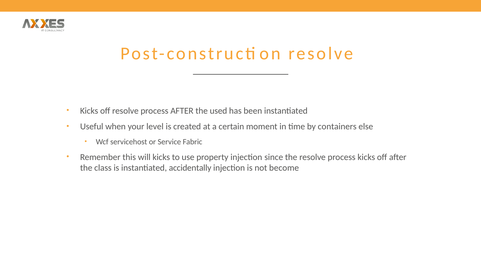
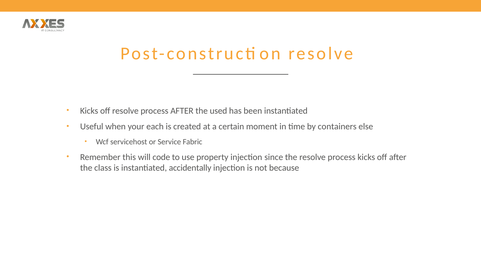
level: level -> each (155, 126)
will kicks: kicks -> code (161, 157)
become: become -> because (284, 168)
